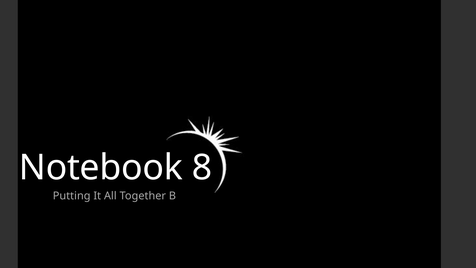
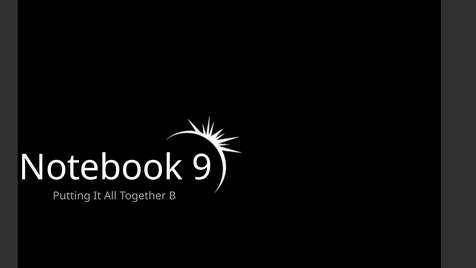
8: 8 -> 9 (202, 167)
